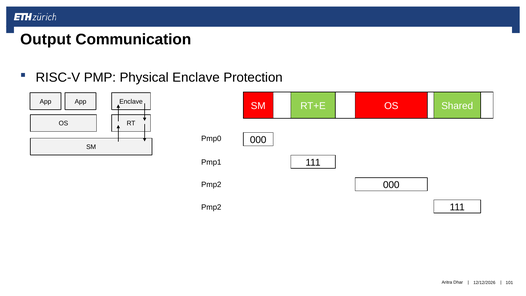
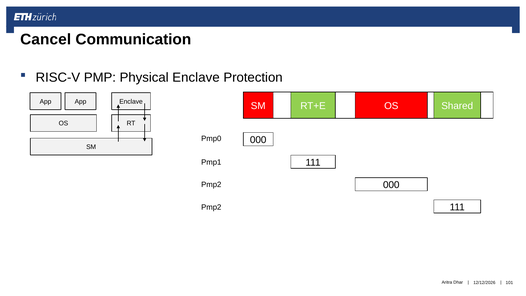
Output: Output -> Cancel (46, 39)
